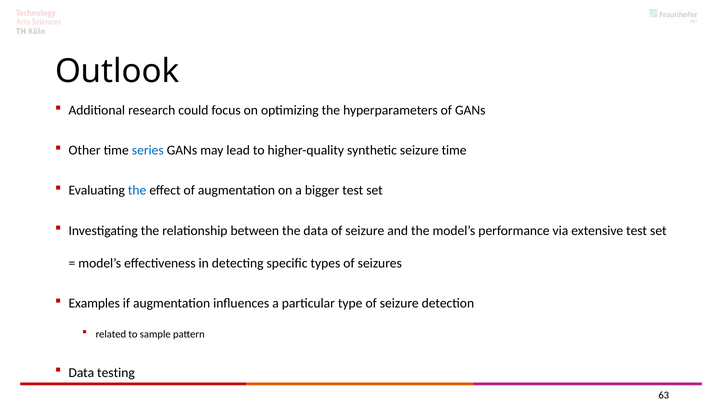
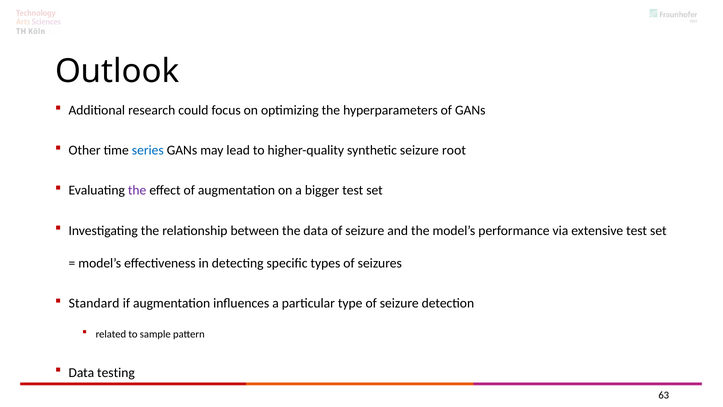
seizure time: time -> root (454, 150)
the colour: blue -> purple (137, 190)
Examples: Examples -> Standard (94, 303)
